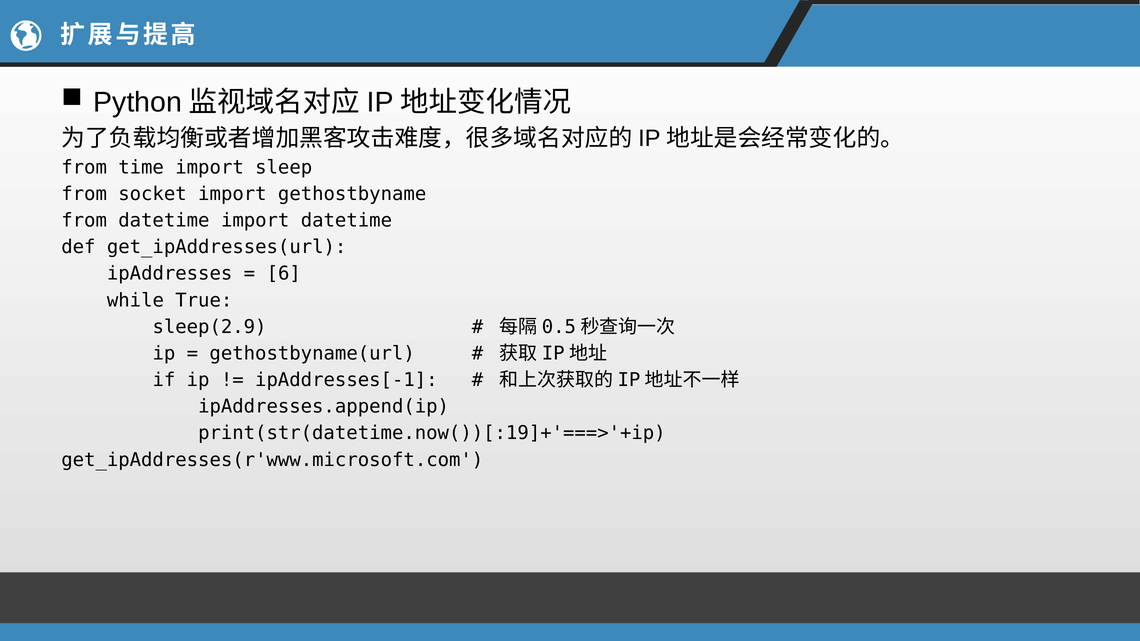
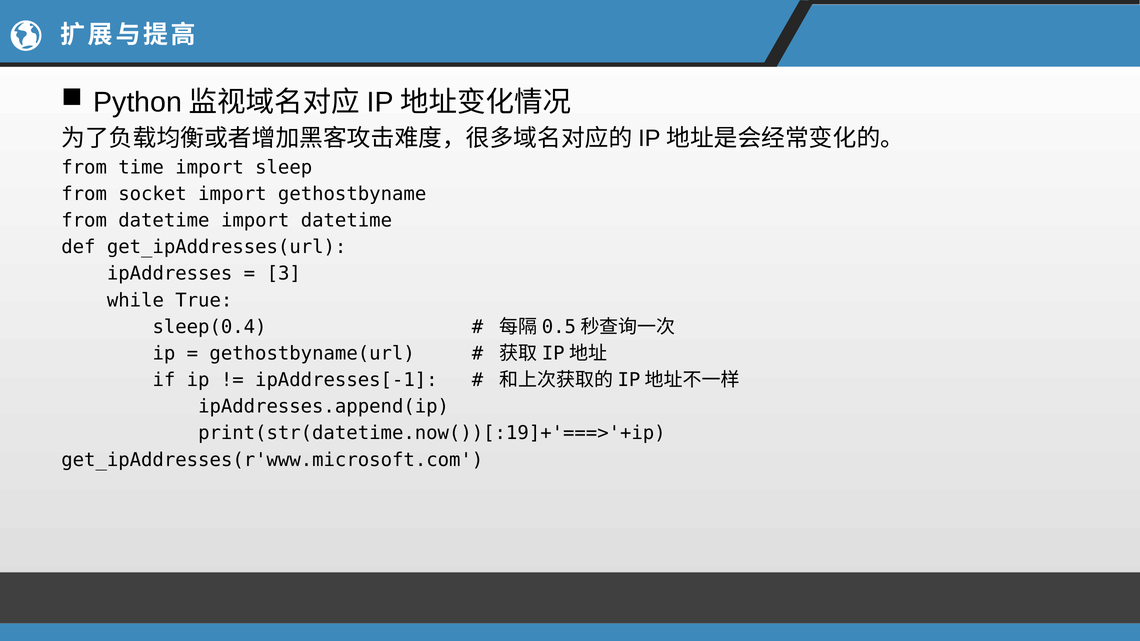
6: 6 -> 3 (284, 274)
sleep(2.9: sleep(2.9 -> sleep(0.4 (210, 327)
